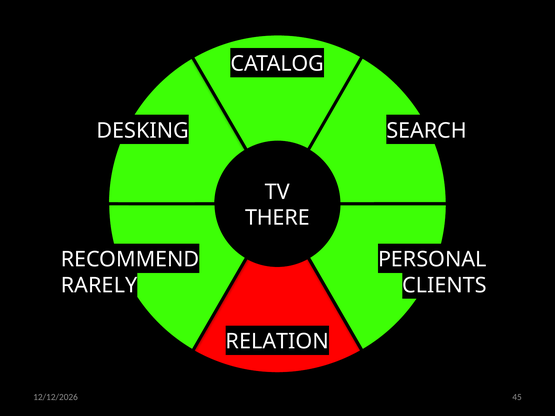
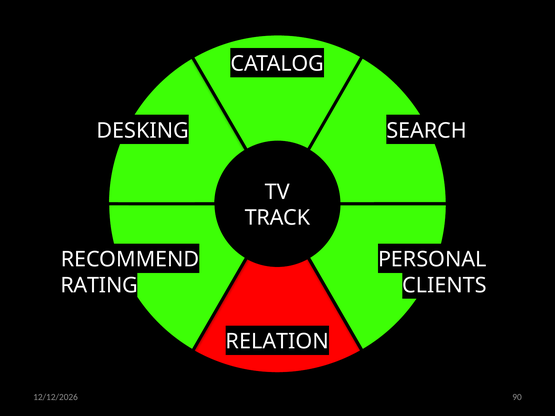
THERE: THERE -> TRACK (277, 218)
RARELY: RARELY -> RATING (99, 285)
45: 45 -> 90 (517, 397)
